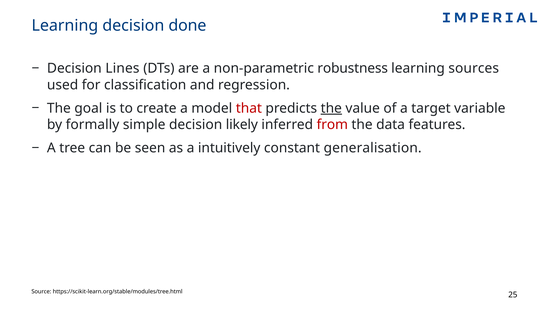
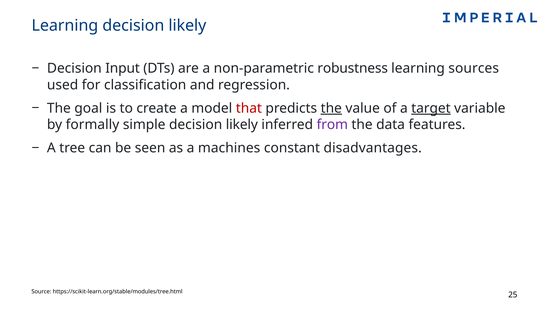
Learning decision done: done -> likely (187, 26)
Lines: Lines -> Input (123, 68)
target underline: none -> present (431, 108)
from colour: red -> purple (332, 125)
intuitively: intuitively -> machines (229, 148)
generalisation: generalisation -> disadvantages (373, 148)
